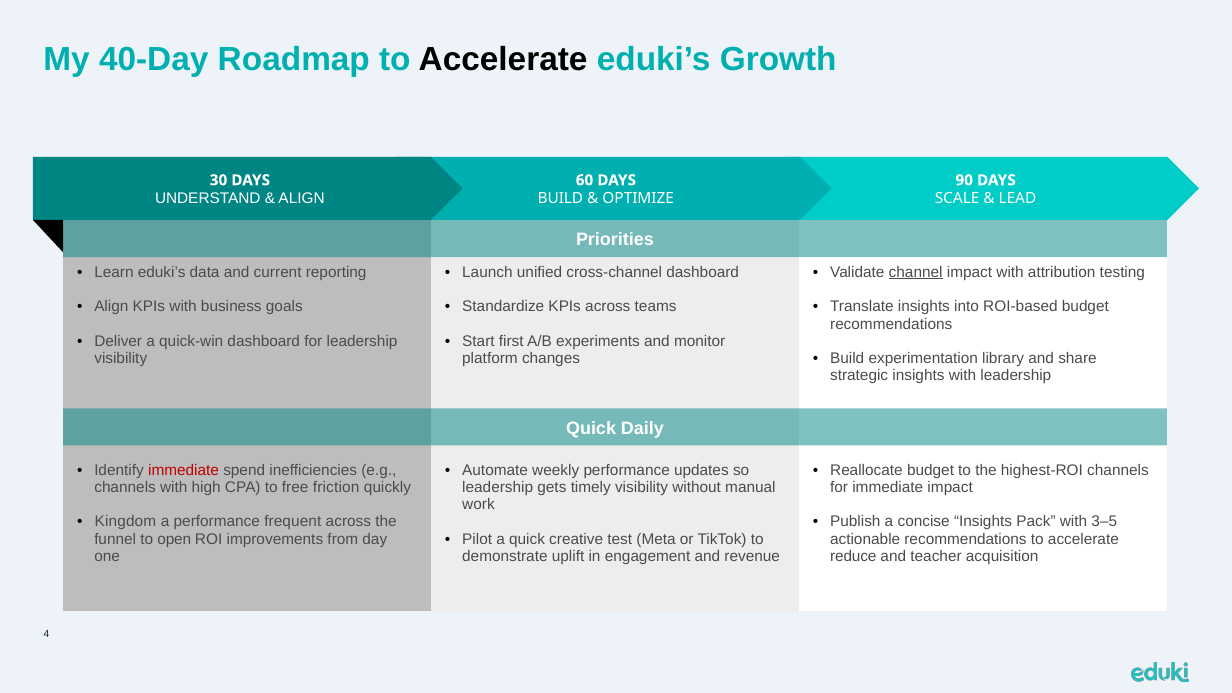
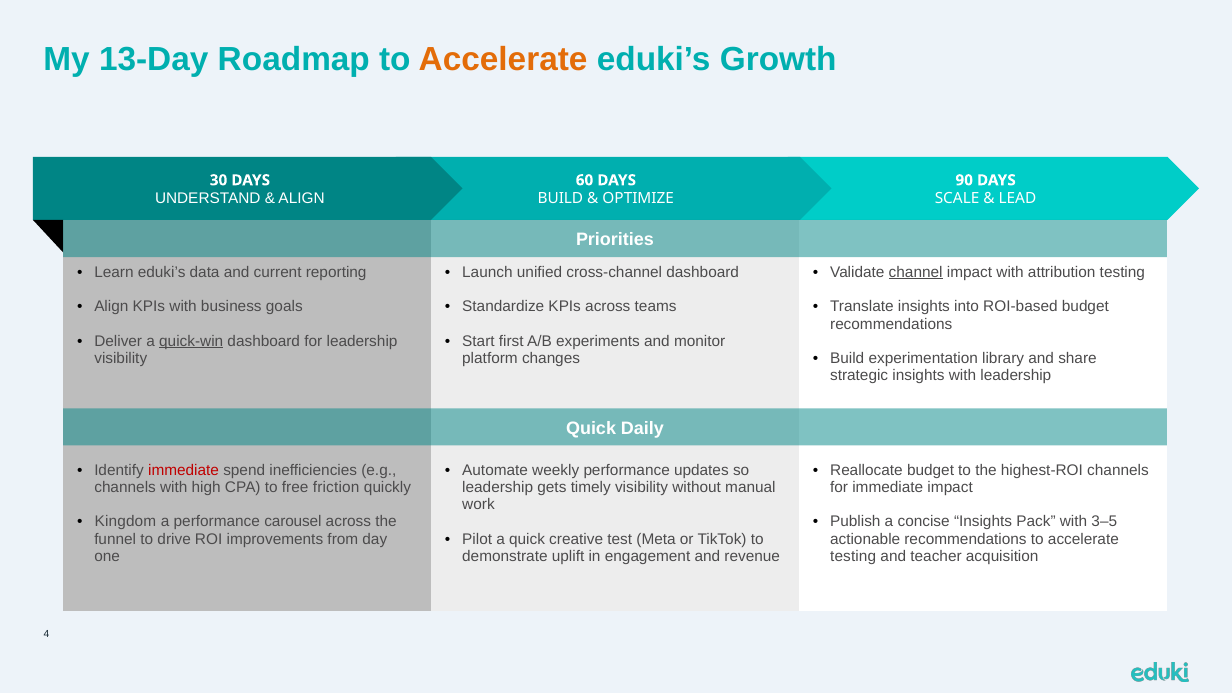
40-Day: 40-Day -> 13-Day (154, 59)
Accelerate colour: black -> orange (503, 59)
quick-win underline: none -> present (191, 341)
frequent: frequent -> carousel (293, 522)
open: open -> drive (174, 539)
reduce: reduce -> testing (853, 556)
